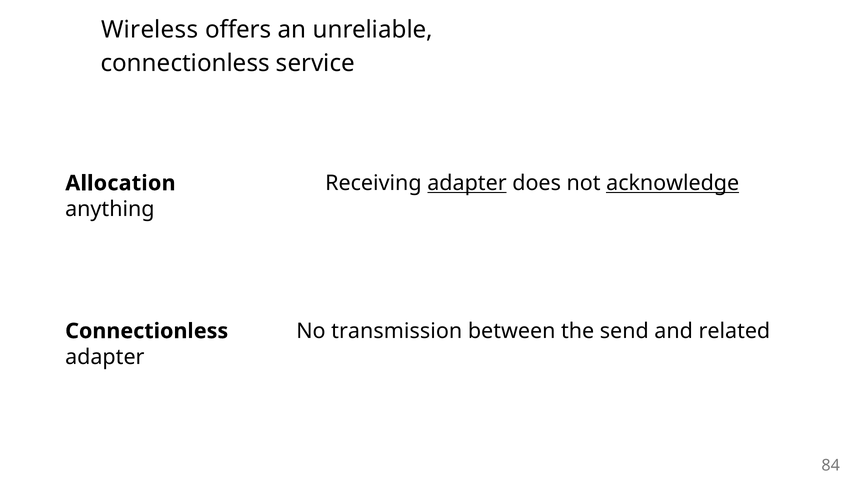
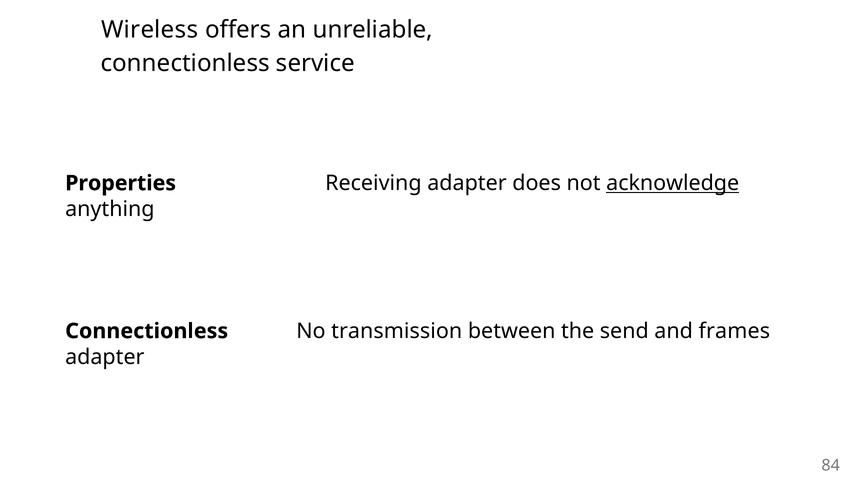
Allocation: Allocation -> Properties (121, 183)
adapter underline: present -> none (467, 183)
related: related -> frames (734, 331)
